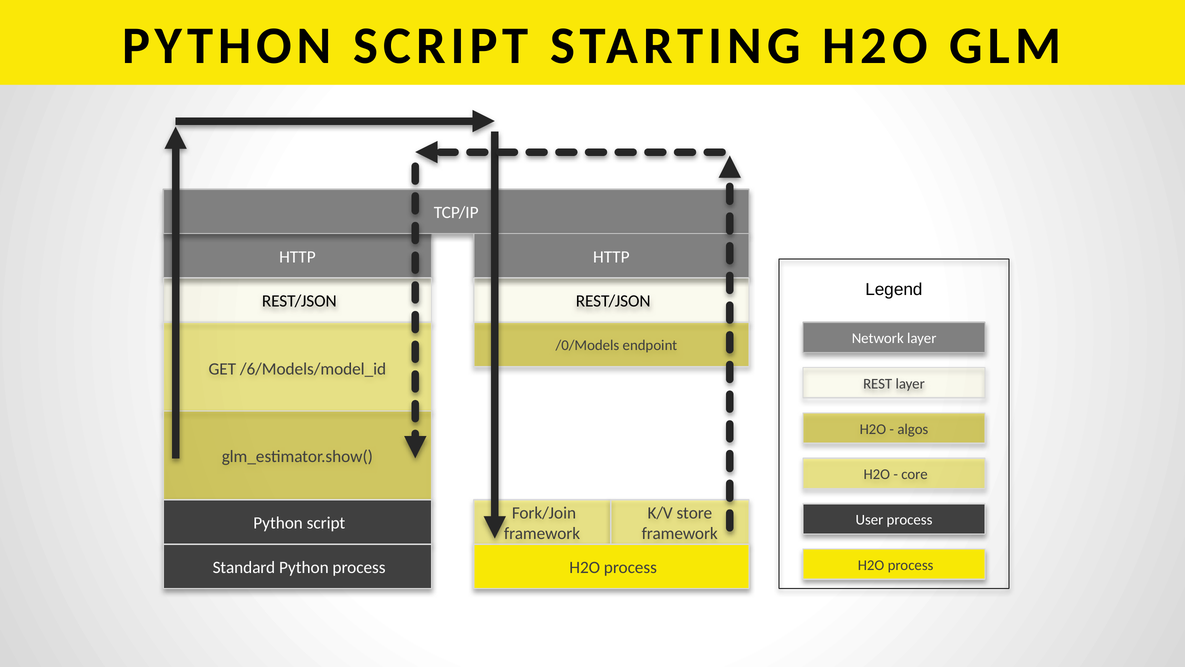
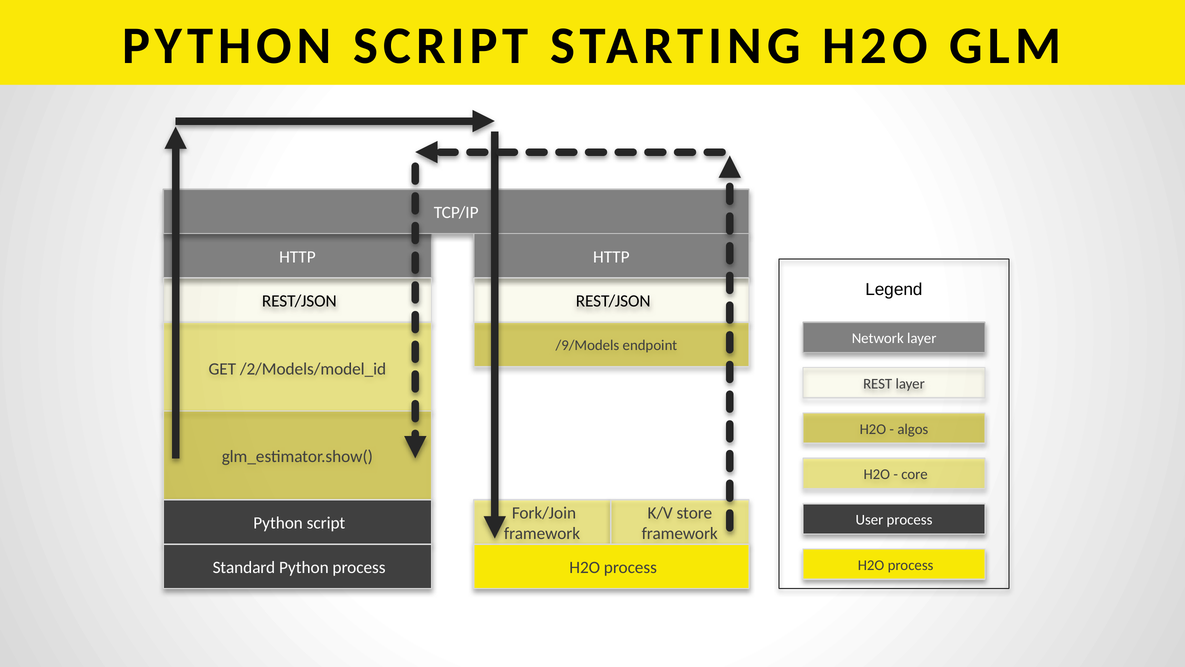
/0/Models: /0/Models -> /9/Models (587, 345)
/6/Models/model_id: /6/Models/model_id -> /2/Models/model_id (313, 369)
